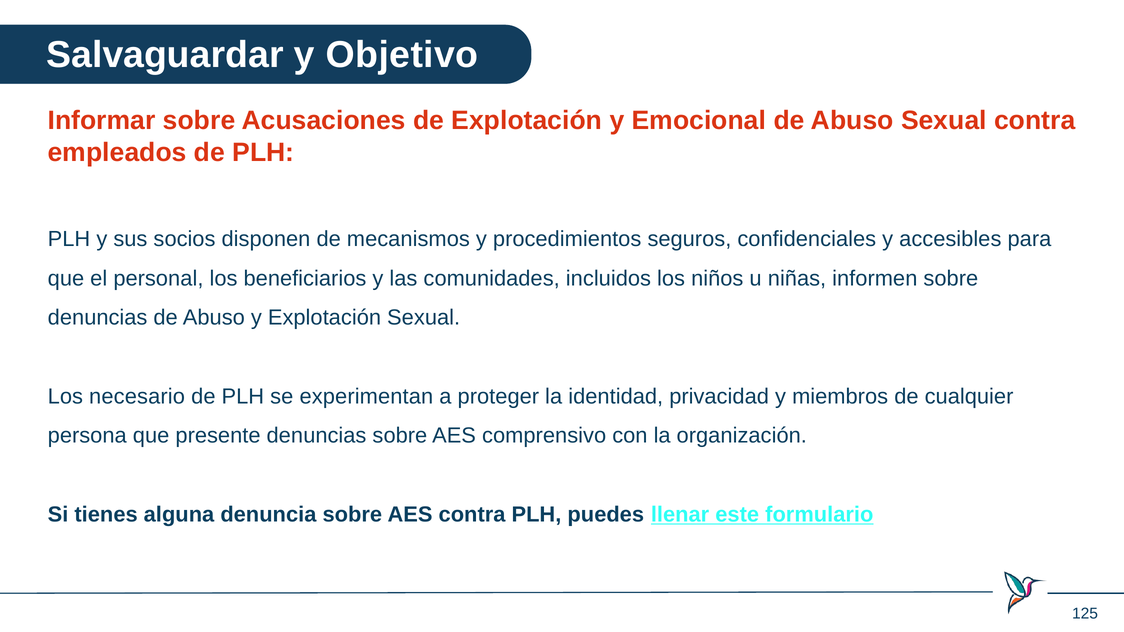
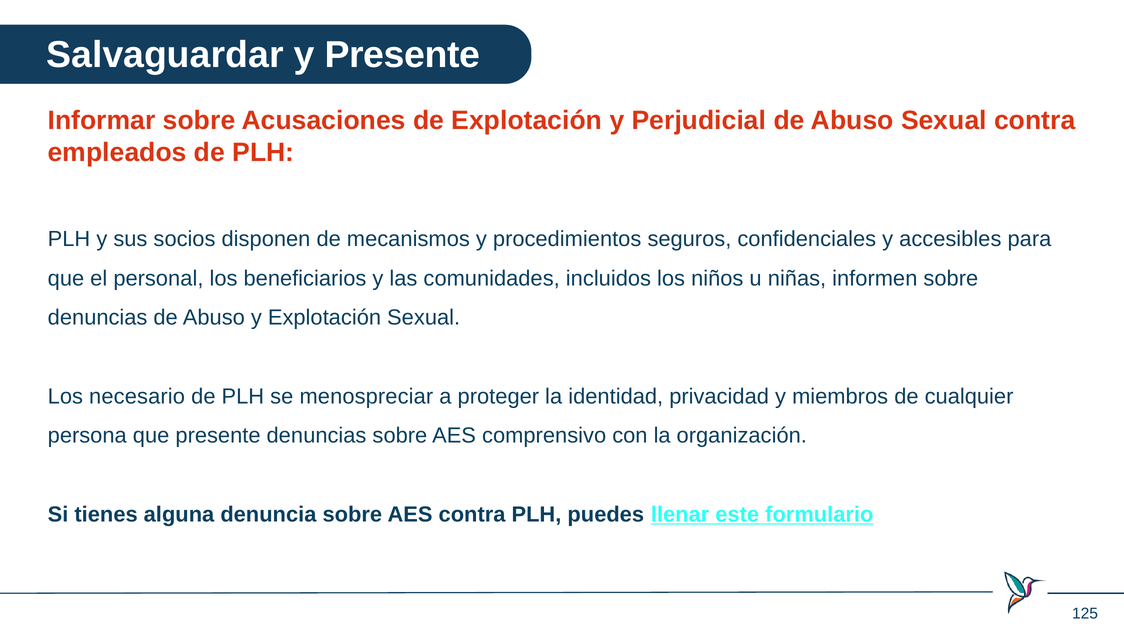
y Objetivo: Objetivo -> Presente (402, 55)
Emocional: Emocional -> Perjudicial (699, 121)
experimentan: experimentan -> menospreciar (366, 396)
